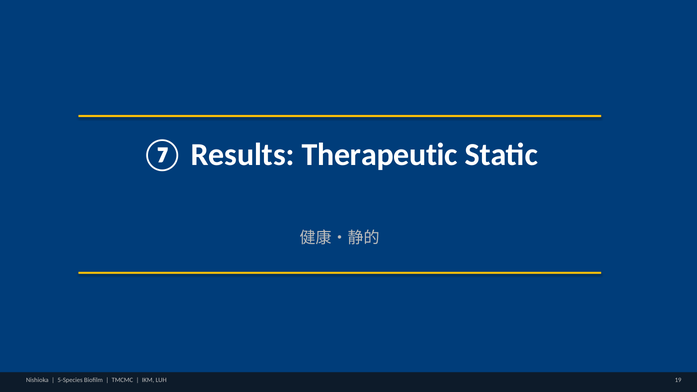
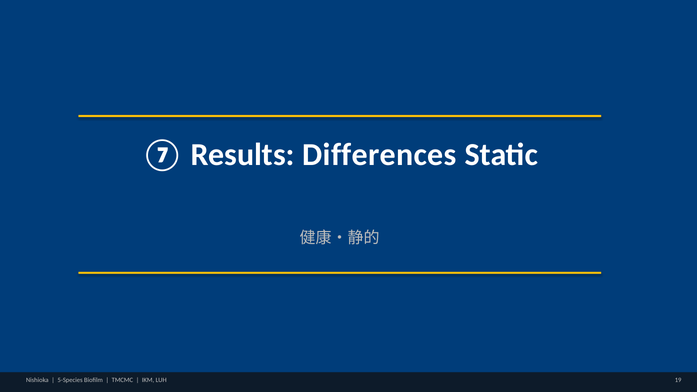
Therapeutic: Therapeutic -> Differences (379, 155)
